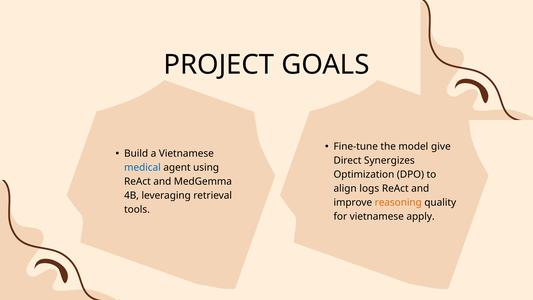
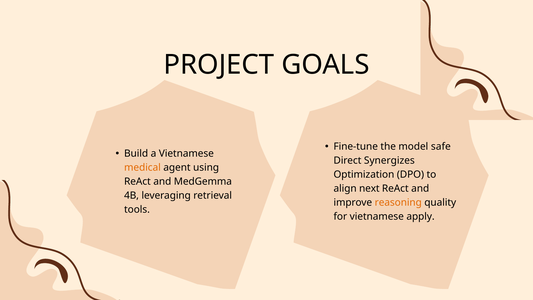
give: give -> safe (441, 147)
medical colour: blue -> orange (142, 167)
logs: logs -> next (369, 189)
